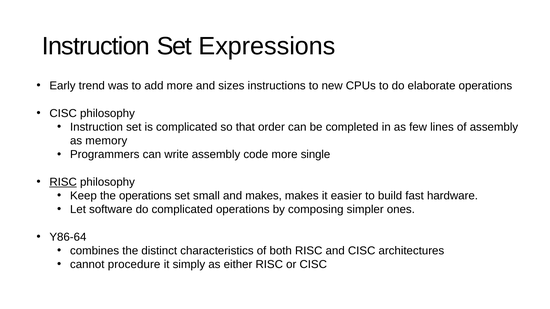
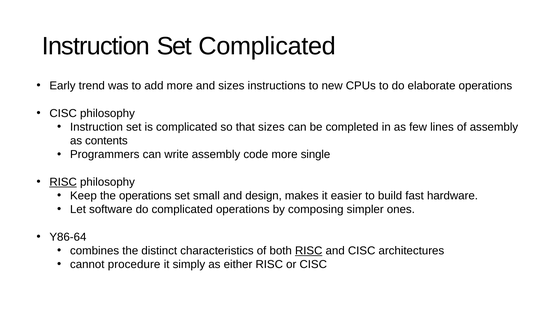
Set Expressions: Expressions -> Complicated (267, 46)
that order: order -> sizes (271, 127)
memory: memory -> contents (106, 141)
and makes: makes -> design (264, 196)
RISC underline: none -> present (309, 251)
